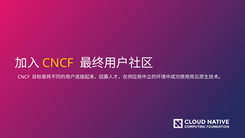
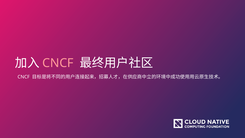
CNCF colour: yellow -> pink (58, 63)
